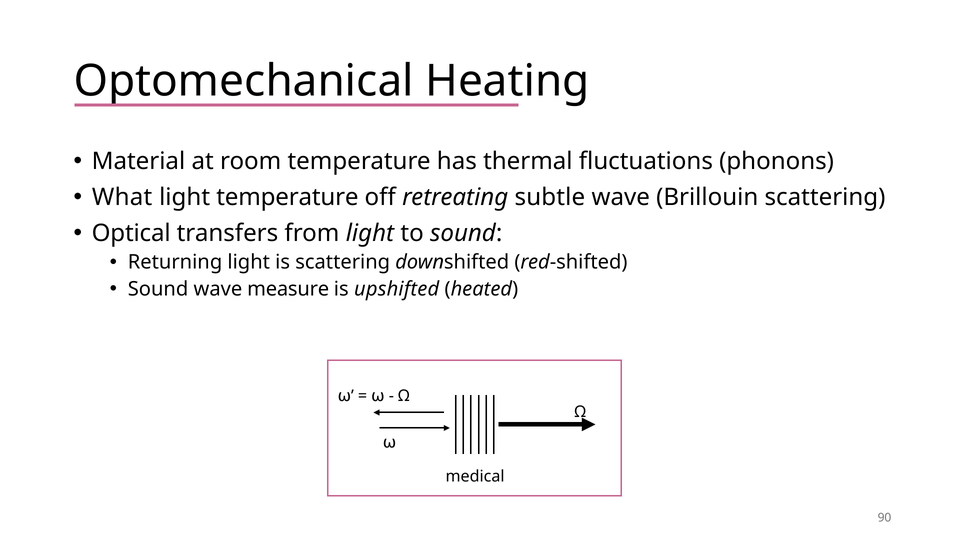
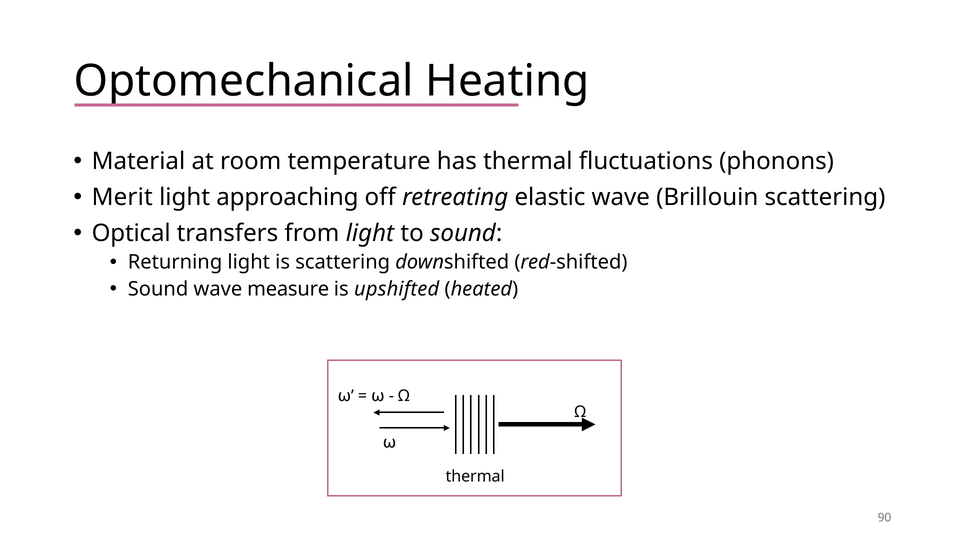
What: What -> Merit (122, 197)
light temperature: temperature -> approaching (287, 197)
subtle: subtle -> elastic (550, 197)
medical: medical -> thermal (475, 476)
